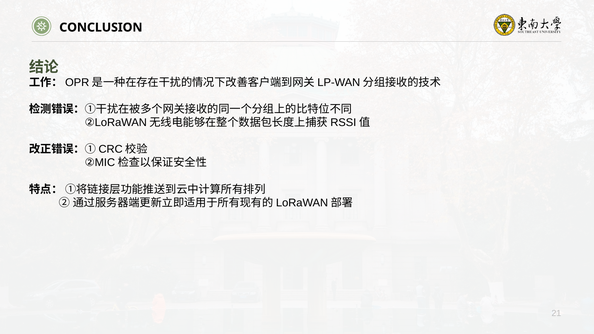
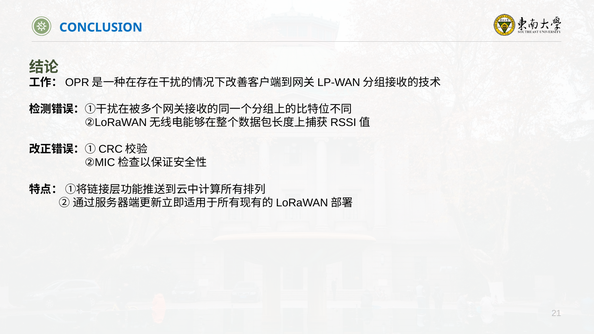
CONCLUSION colour: black -> blue (101, 27)
